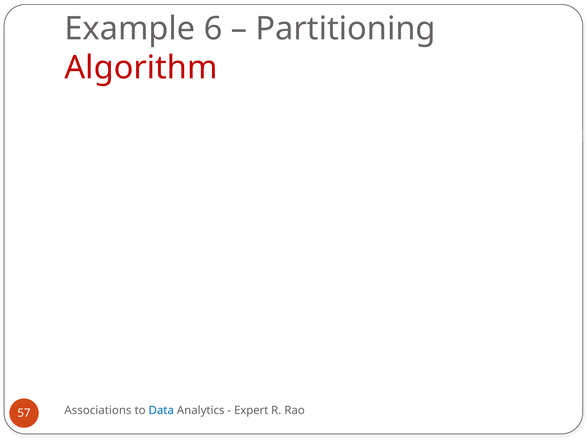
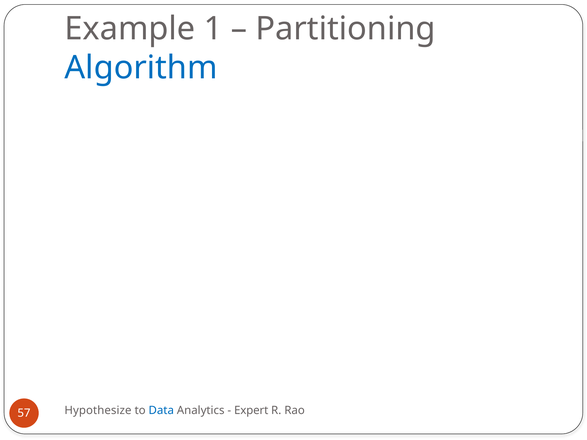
6: 6 -> 1 (213, 29)
Algorithm colour: red -> blue (141, 68)
Associations: Associations -> Hypothesize (98, 411)
